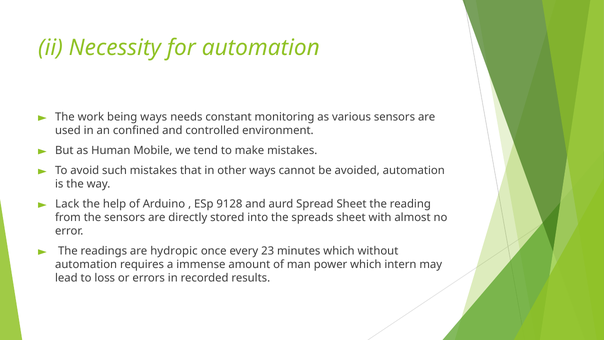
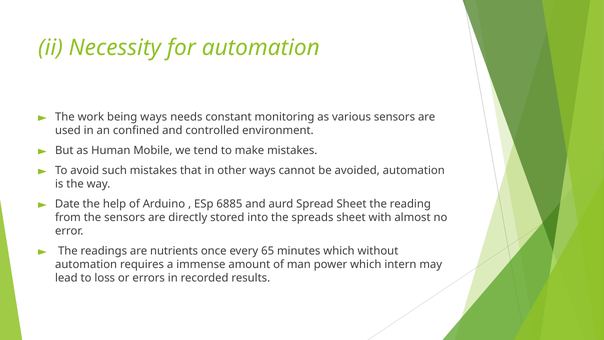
Lack: Lack -> Date (67, 204)
9128: 9128 -> 6885 (229, 204)
hydropic: hydropic -> nutrients (174, 251)
23: 23 -> 65 (268, 251)
